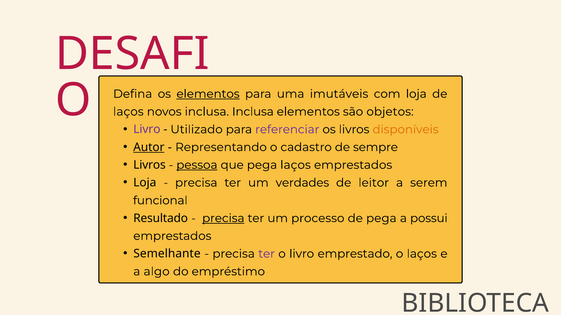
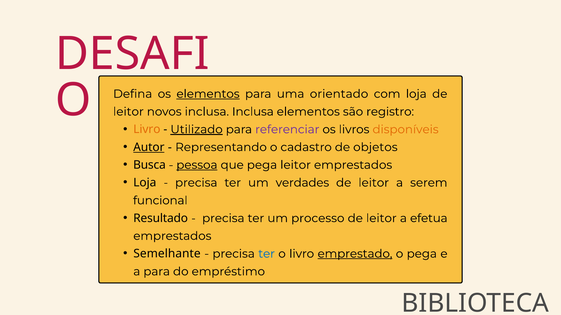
imutáveis: imutáveis -> orientado (339, 94)
laços: laços -> leitor (128, 112)
objetos: objetos -> registro (390, 112)
Livro colour: purple -> orange (147, 130)
Utilizado underline: none -> present (197, 130)
sempre: sempre -> objetos (375, 147)
Livros: Livros -> Busca (149, 165)
pega laços: laços -> leitor (296, 165)
precisa underline: present -> none (223, 219)
pega: pega -> leitor (381, 219)
possui: possui -> efetua (429, 219)
ter colour: purple -> blue (267, 254)
emprestado underline: none -> present (355, 254)
o laços: laços -> pega (422, 254)
a algo: algo -> para (157, 272)
